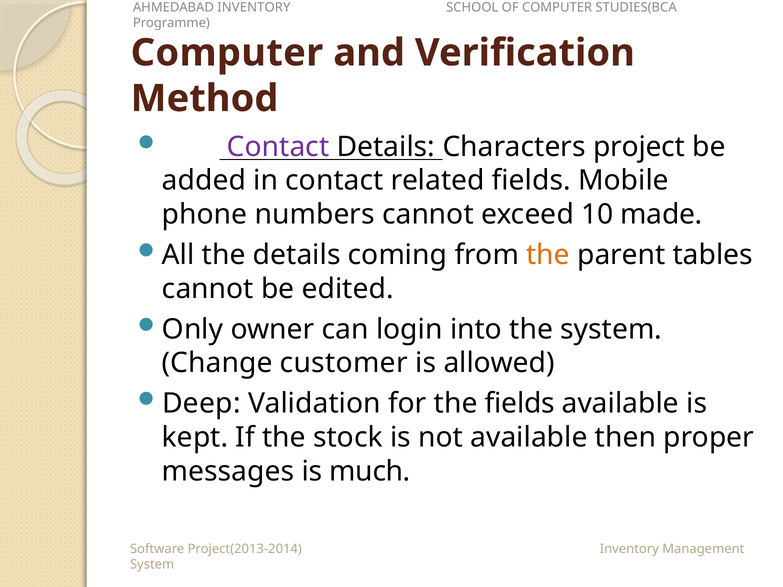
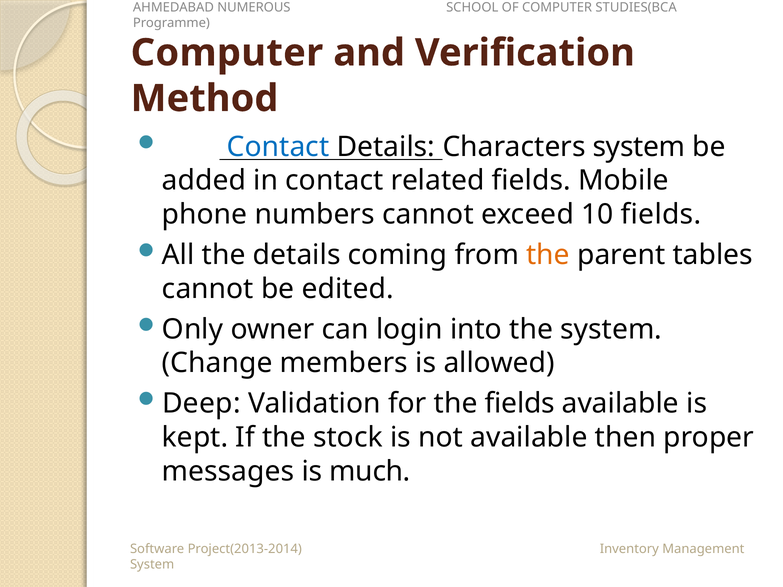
AHMEDABAD INVENTORY: INVENTORY -> NUMEROUS (254, 7)
Contact colour: purple -> blue (278, 147)
Characters project: project -> system (639, 147)
10 made: made -> fields (661, 215)
customer: customer -> members (344, 363)
